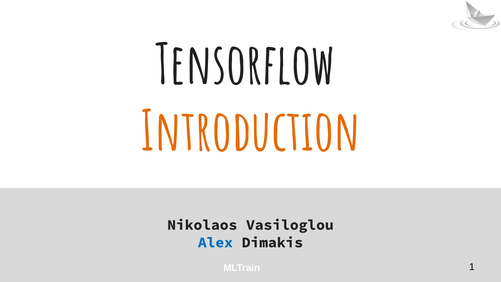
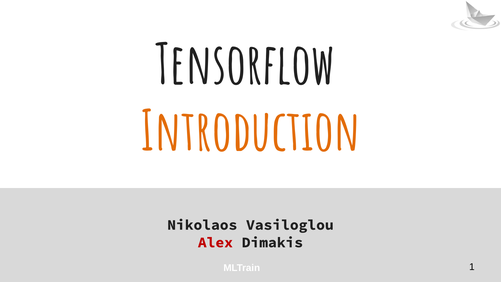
Alex colour: blue -> red (215, 242)
